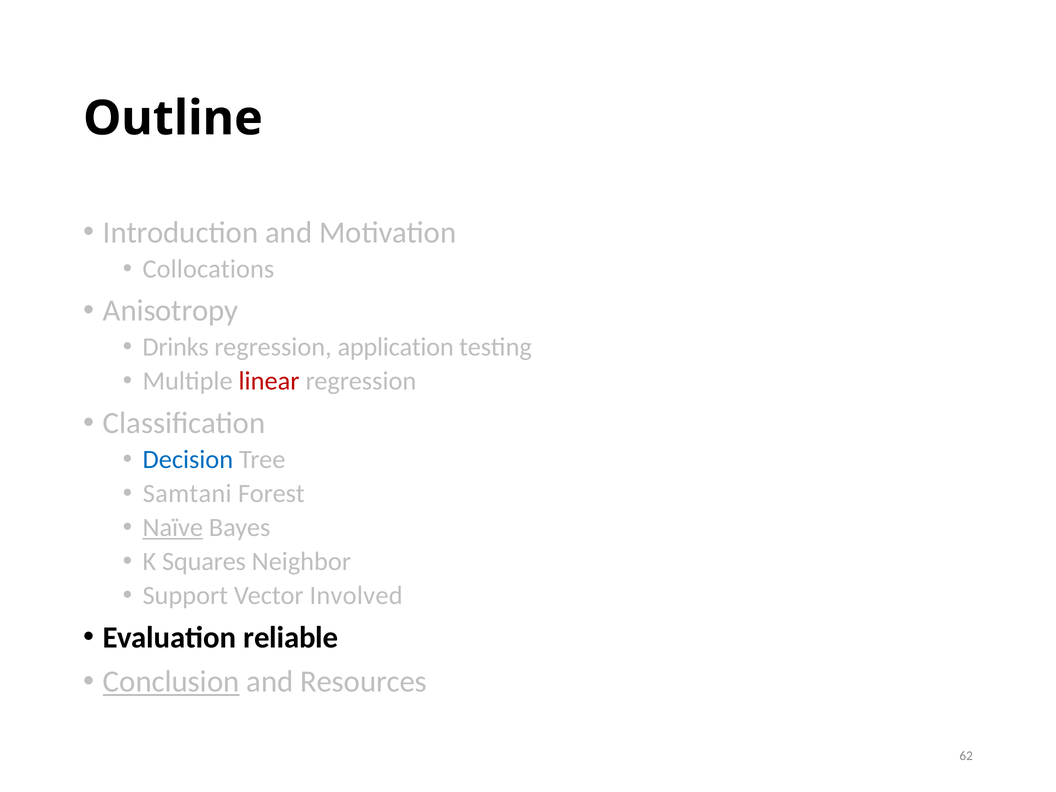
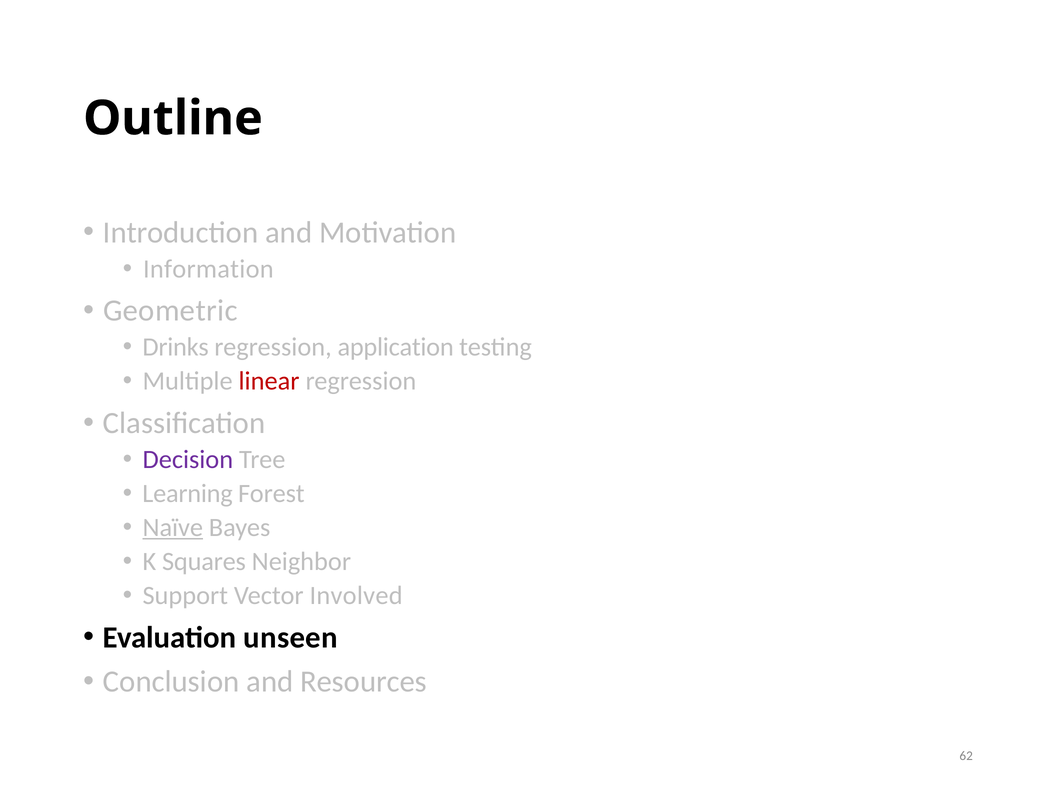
Collocations: Collocations -> Information (208, 269)
Anisotropy: Anisotropy -> Geometric (170, 311)
Decision colour: blue -> purple (188, 460)
Samtani: Samtani -> Learning (188, 494)
reliable: reliable -> unseen (291, 637)
Conclusion underline: present -> none (171, 682)
